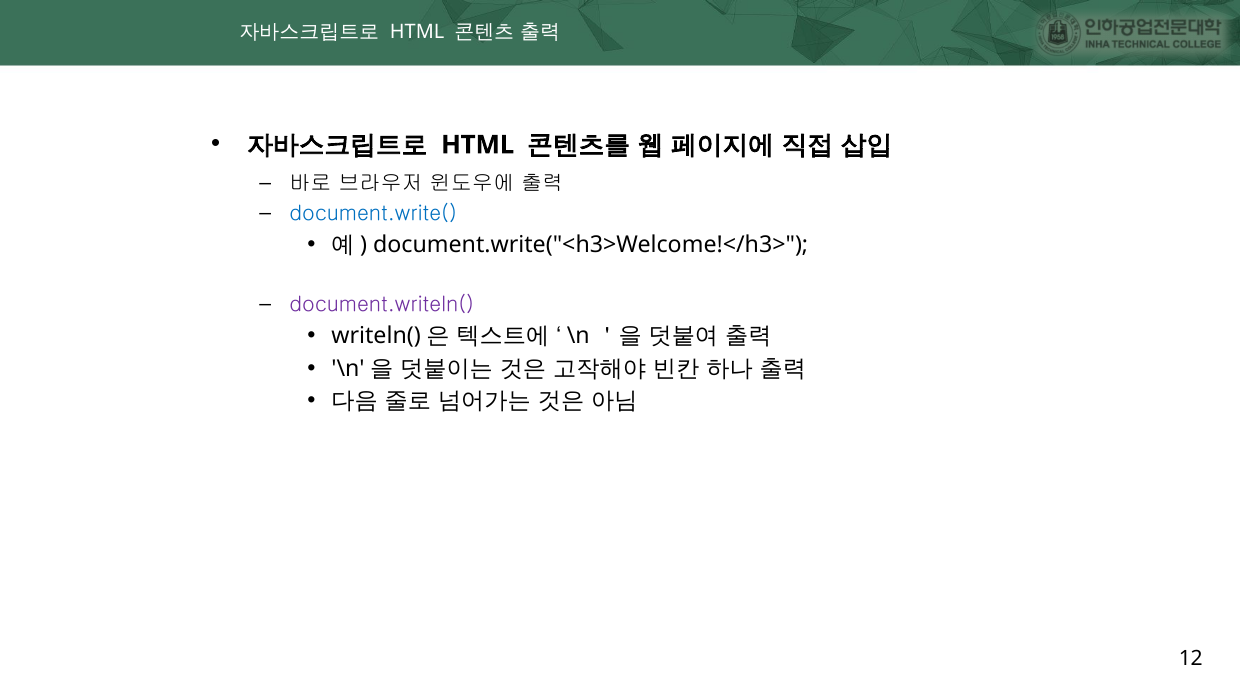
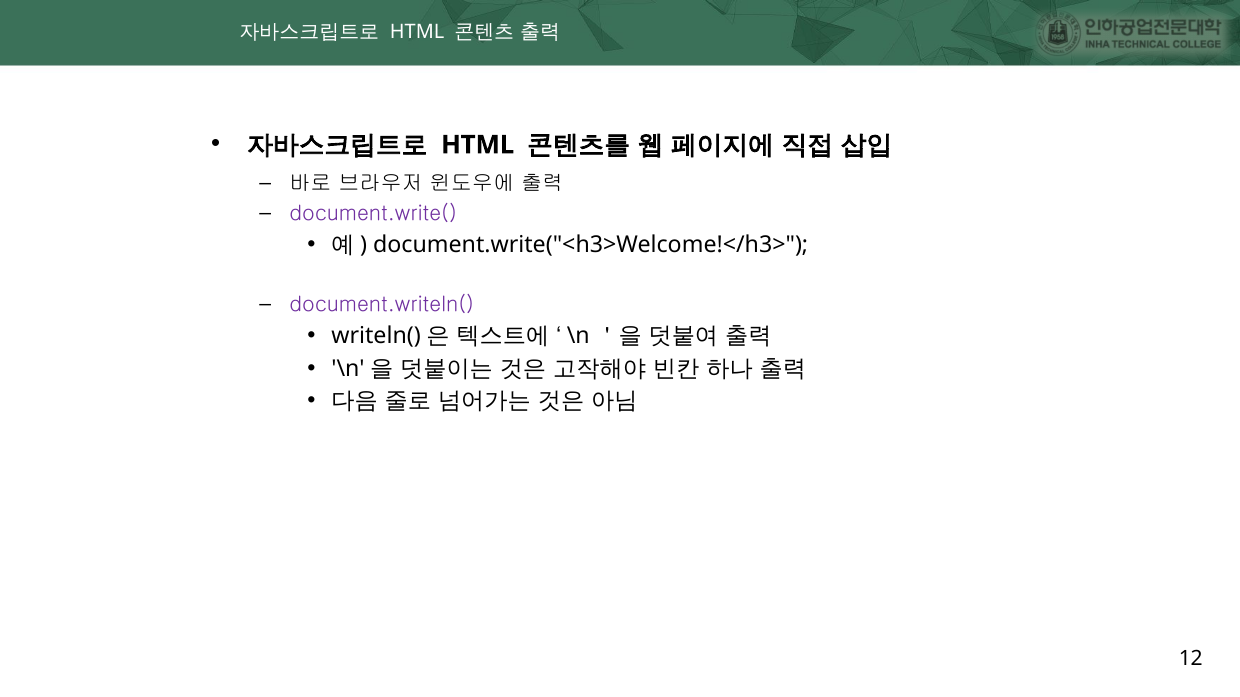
document.write( colour: blue -> purple (373, 214)
